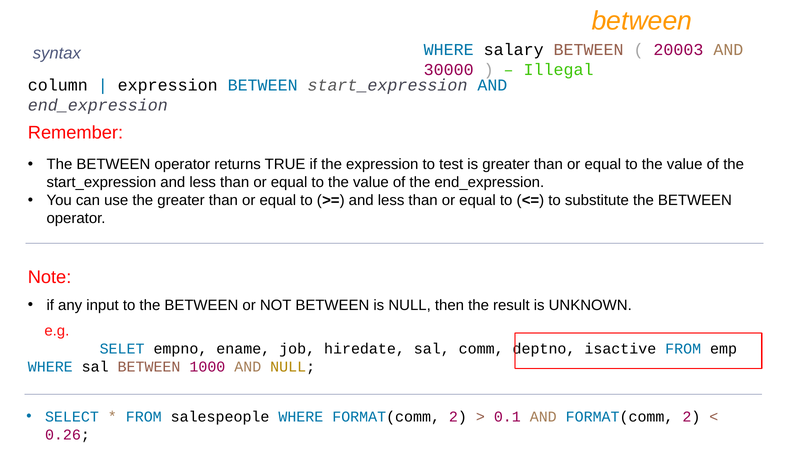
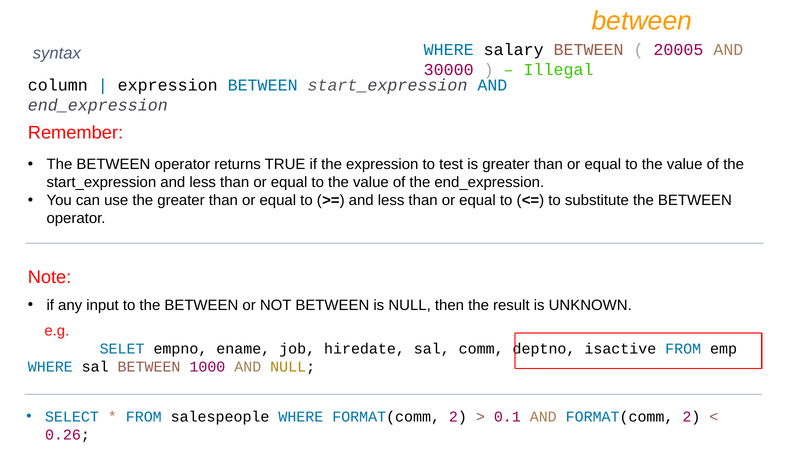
20003: 20003 -> 20005 (678, 50)
